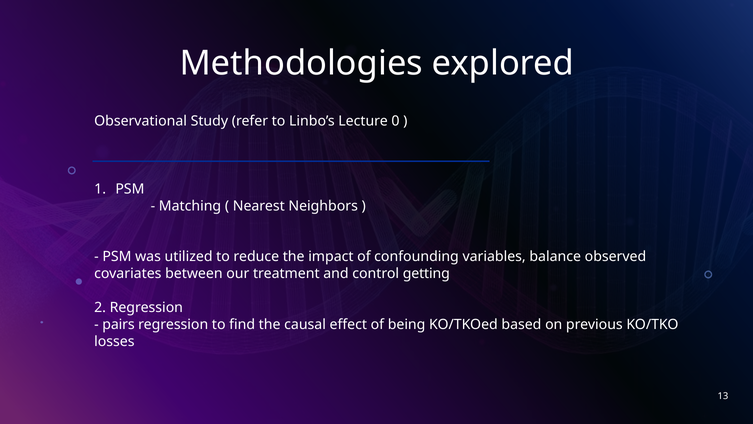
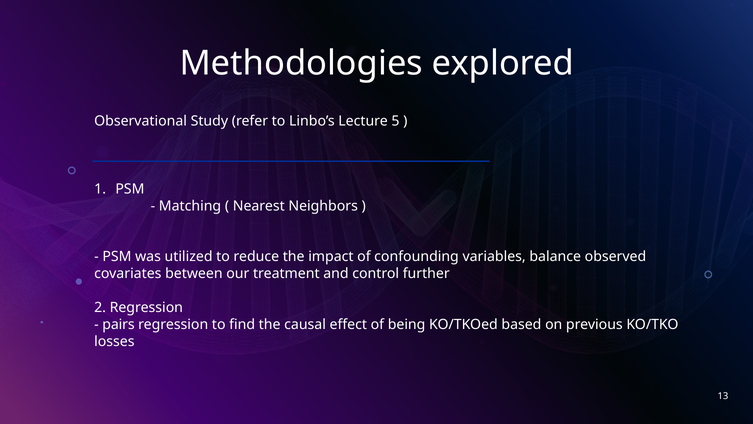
0: 0 -> 5 (395, 121)
getting: getting -> further (426, 273)
